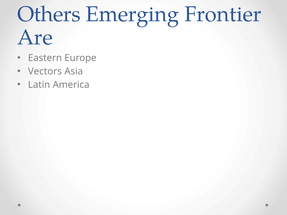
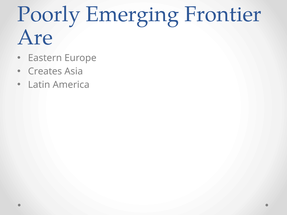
Others: Others -> Poorly (49, 14)
Vectors: Vectors -> Creates (45, 71)
